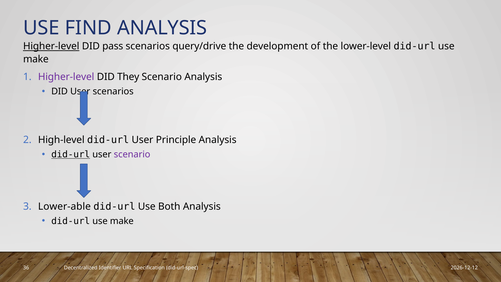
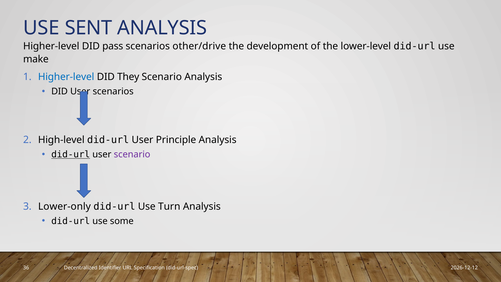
FIND: FIND -> SENT (88, 28)
Higher-level underline: present -> none (51, 46)
query/drive: query/drive -> other/drive (199, 46)
Higher-level colour: purple -> blue (66, 77)
Lower-able: Lower-able -> Lower-only (64, 206)
Both: Both -> Turn (169, 206)
make: make -> some (122, 221)
